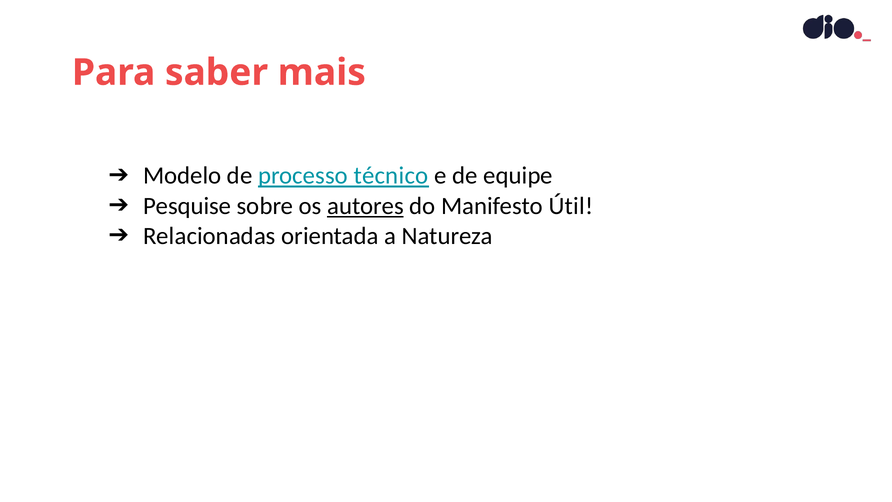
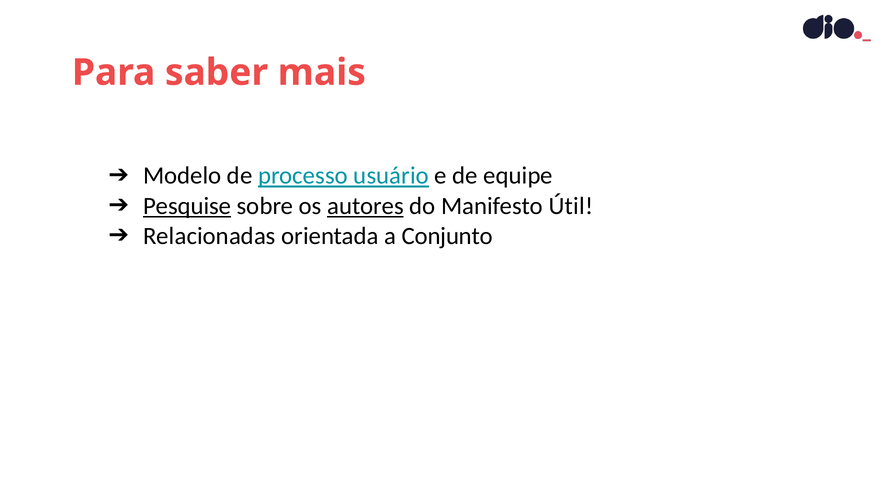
técnico: técnico -> usuário (391, 176)
Pesquise underline: none -> present (187, 206)
Natureza: Natureza -> Conjunto (447, 236)
